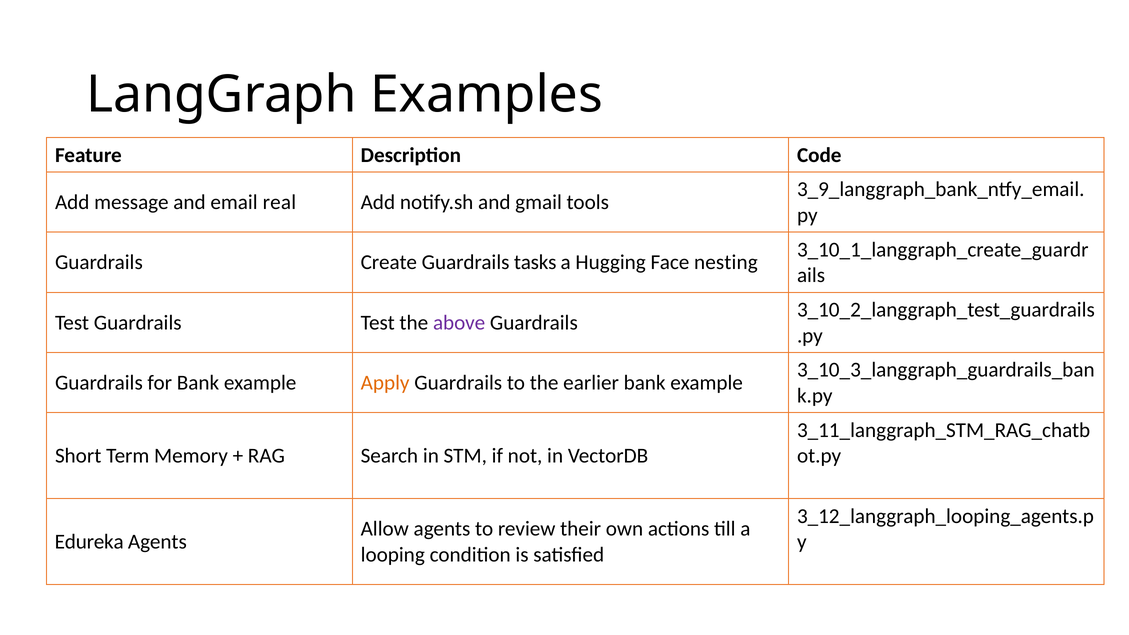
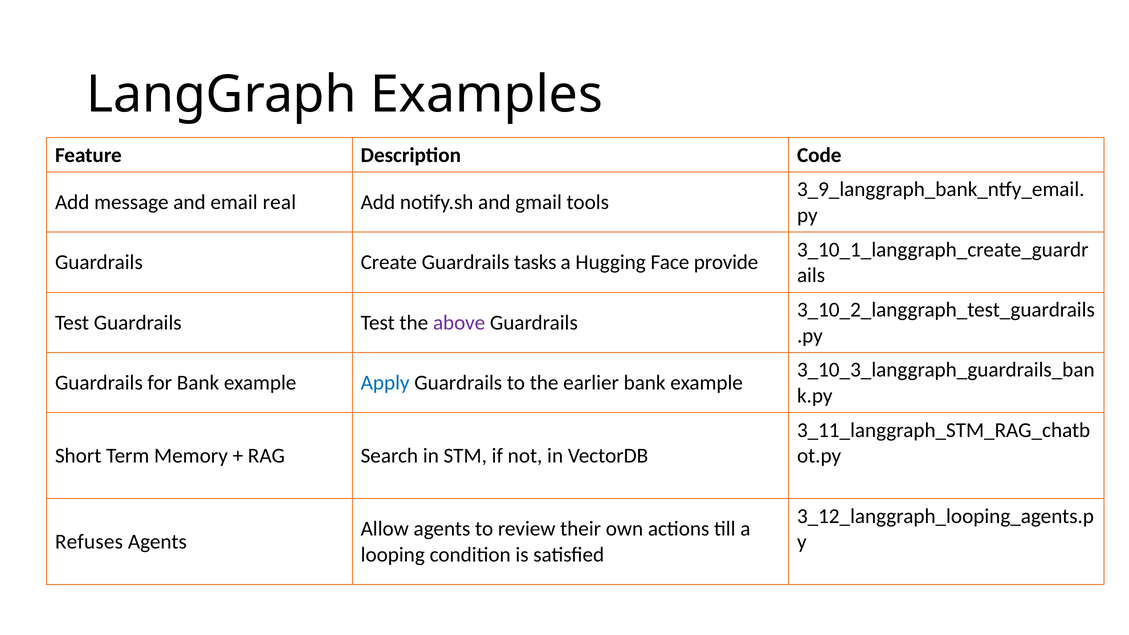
nesting: nesting -> provide (726, 263)
Apply colour: orange -> blue (385, 383)
Edureka: Edureka -> Refuses (89, 542)
